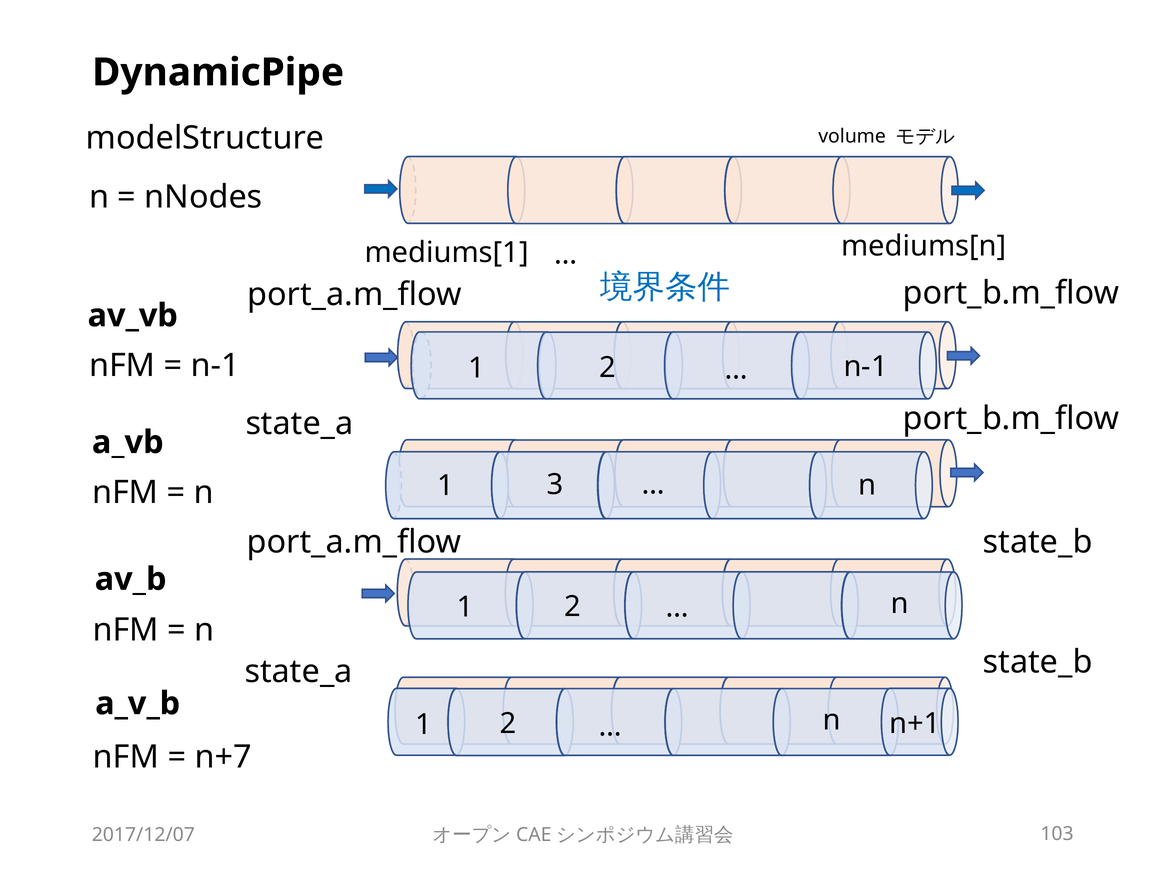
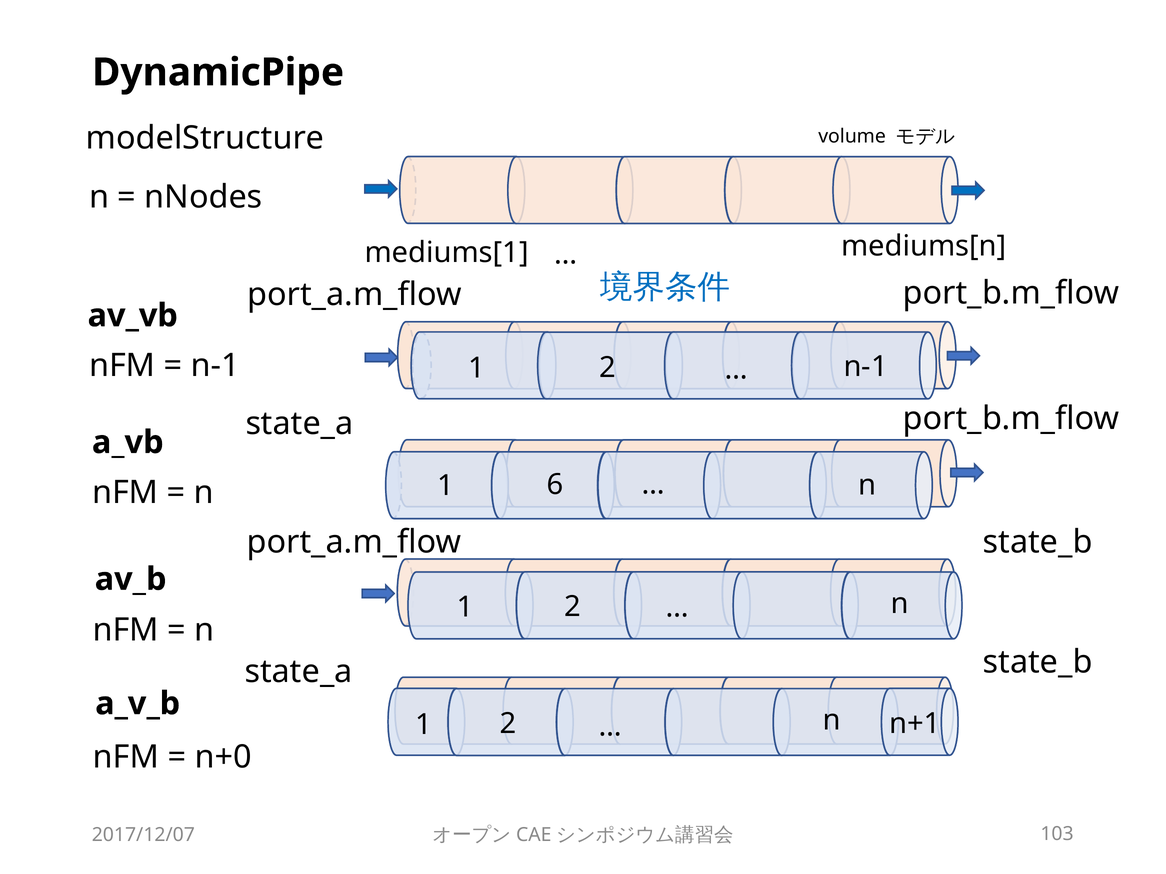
3: 3 -> 6 (555, 485)
n+7: n+7 -> n+0 (223, 757)
